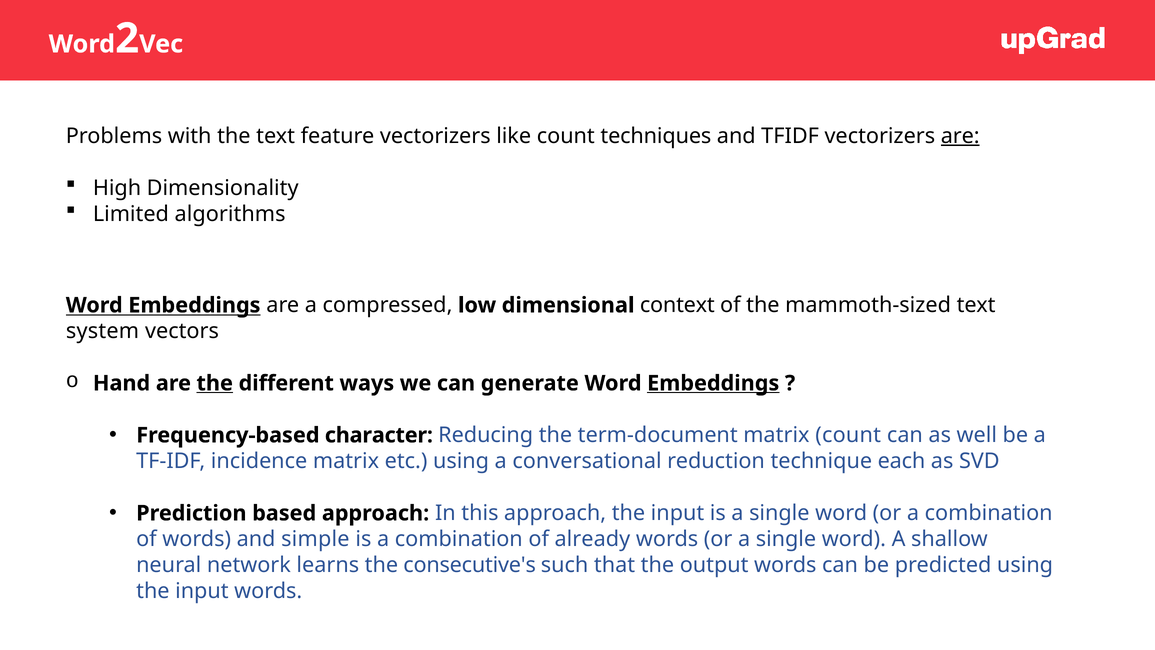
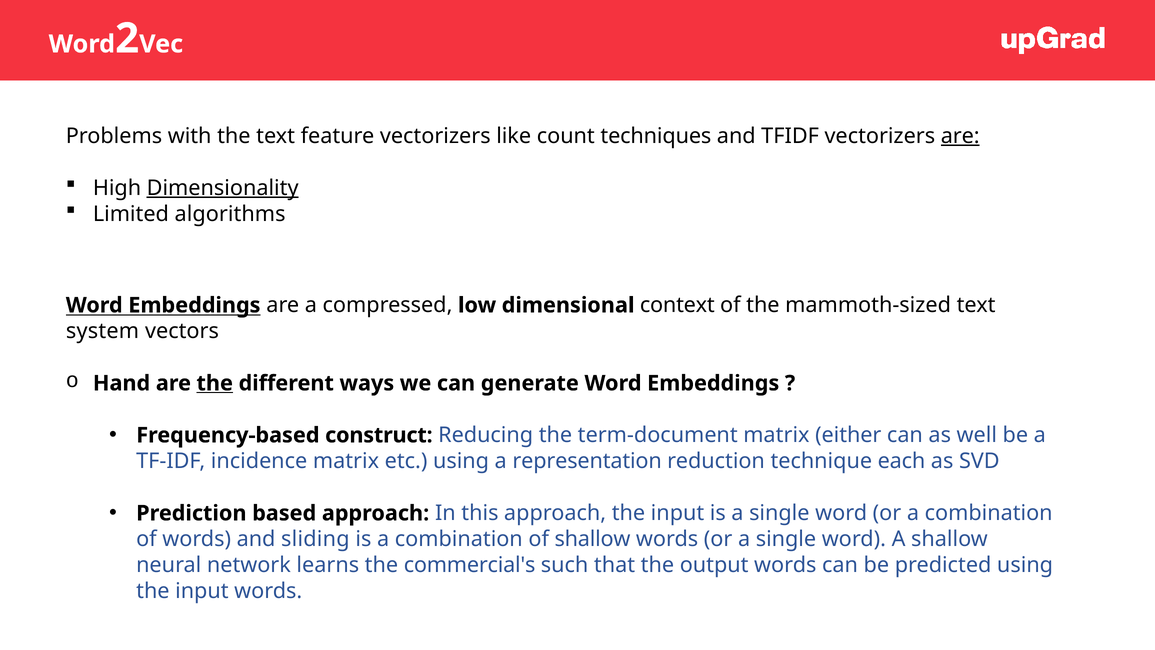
Dimensionality underline: none -> present (223, 188)
Embeddings underline: present -> none (713, 383)
character: character -> construct (379, 435)
matrix count: count -> either (848, 435)
conversational: conversational -> representation (587, 461)
simple: simple -> sliding (315, 539)
of already: already -> shallow (593, 539)
consecutive's: consecutive's -> commercial's (470, 565)
